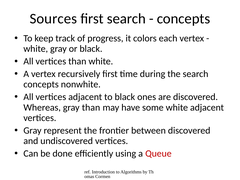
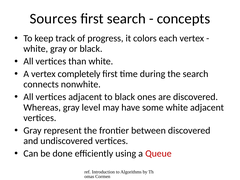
recursively: recursively -> completely (79, 74)
concepts: concepts -> connects (41, 84)
gray than: than -> level (91, 107)
